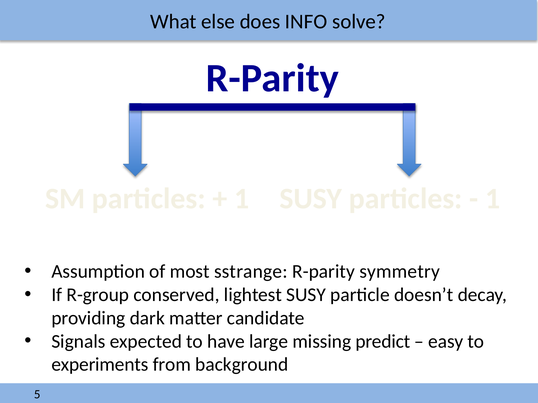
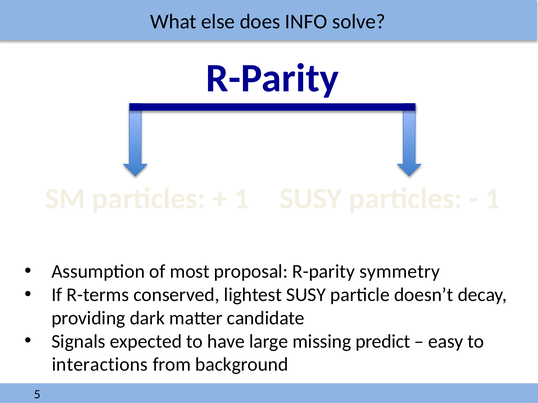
sstrange: sstrange -> proposal (251, 272)
R-group: R-group -> R-terms (98, 295)
experiments: experiments -> interactions (100, 365)
